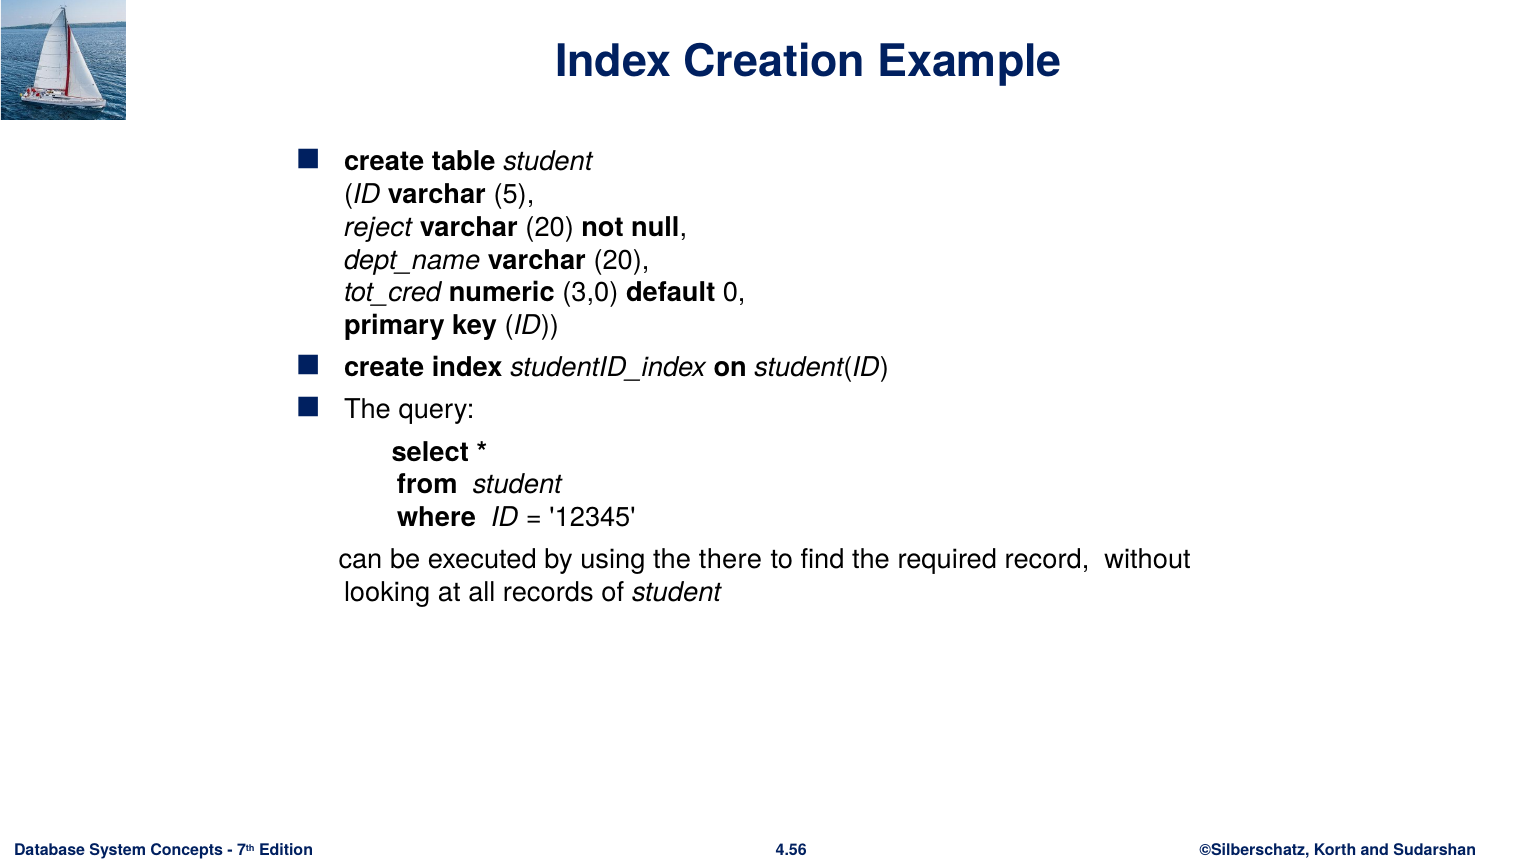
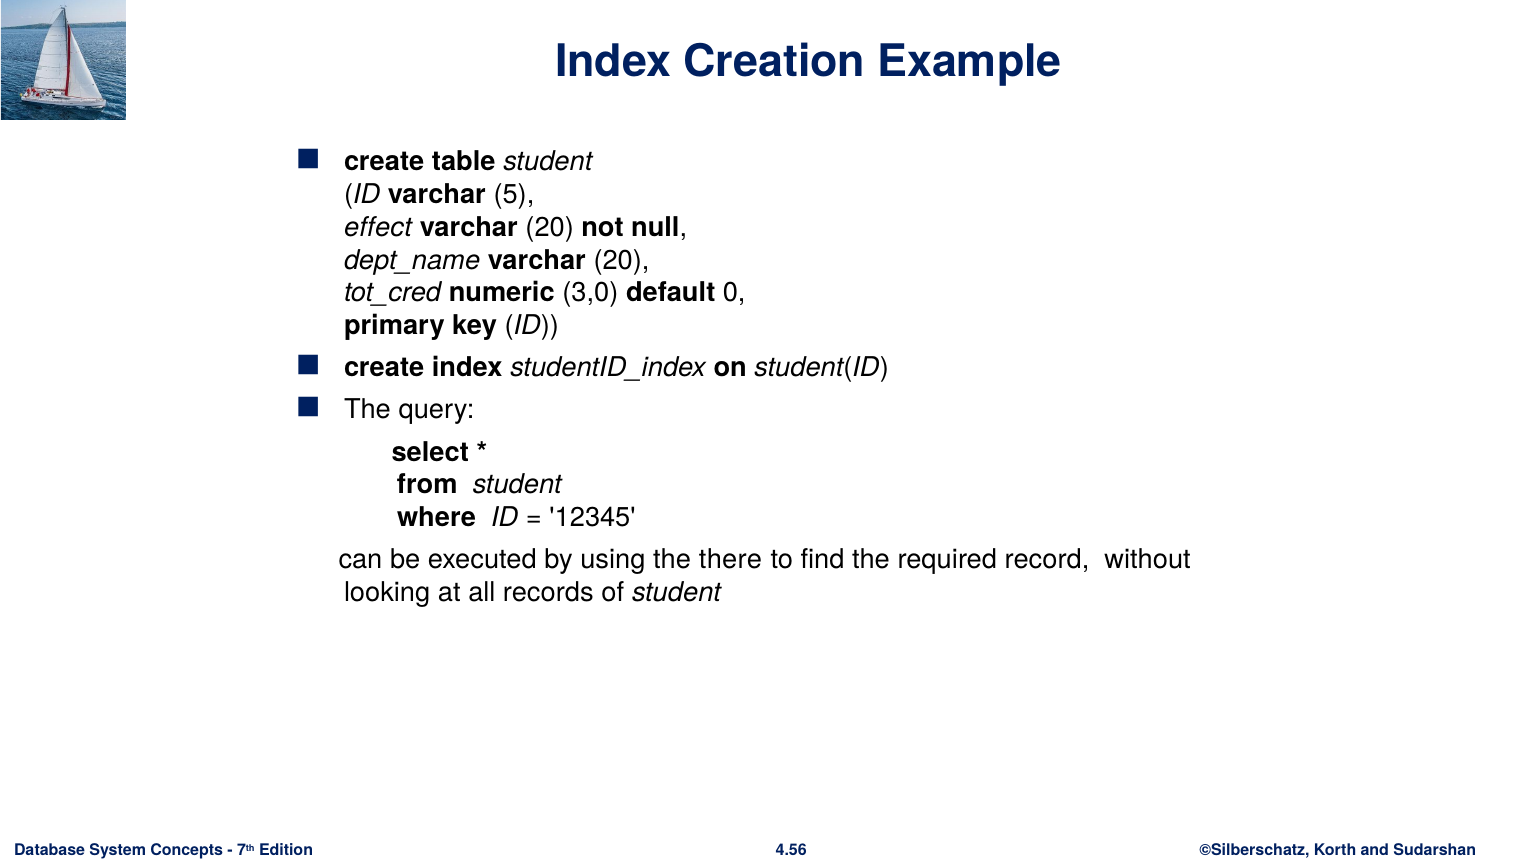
reject: reject -> effect (378, 227)
